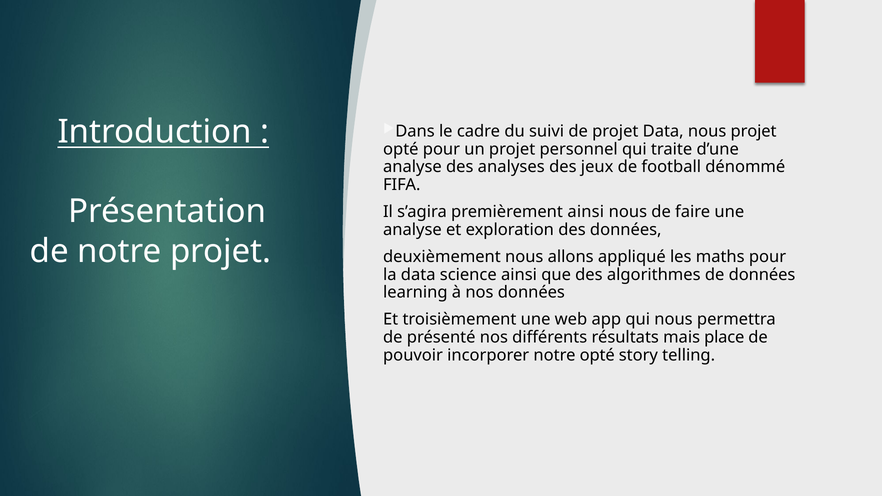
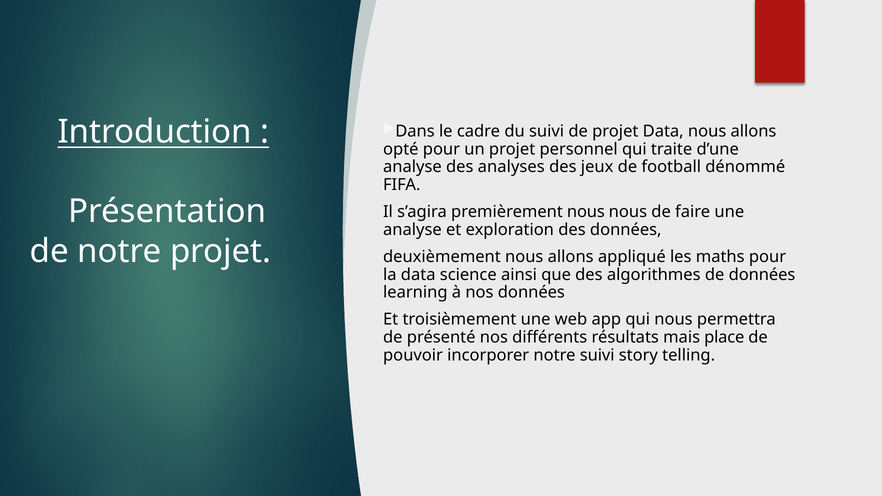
Data nous projet: projet -> allons (754, 131)
premièrement ainsi: ainsi -> nous (586, 212)
notre opté: opté -> suivi (597, 355)
